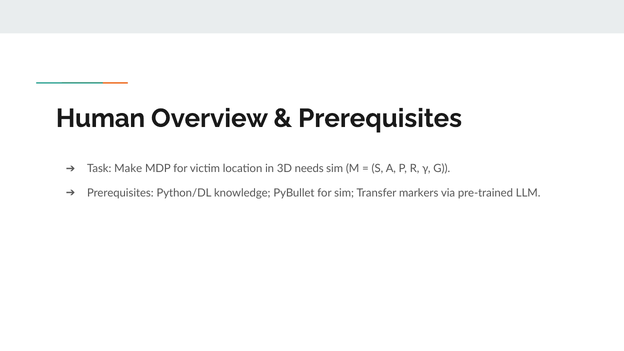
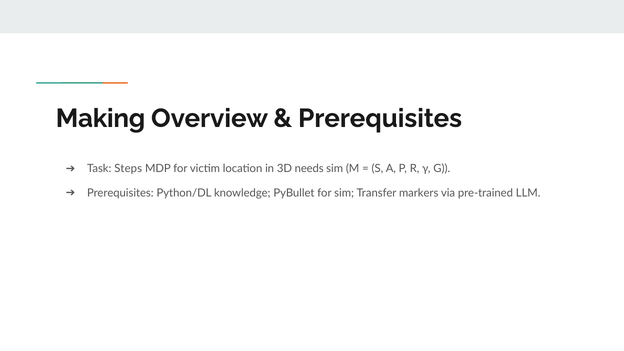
Human: Human -> Making (101, 118)
Make: Make -> Steps (128, 169)
